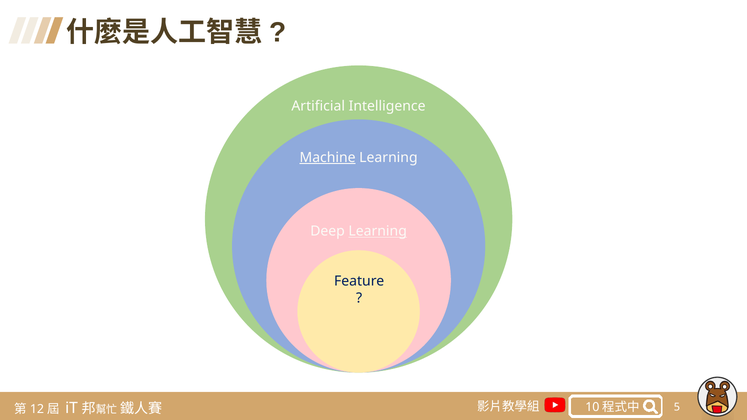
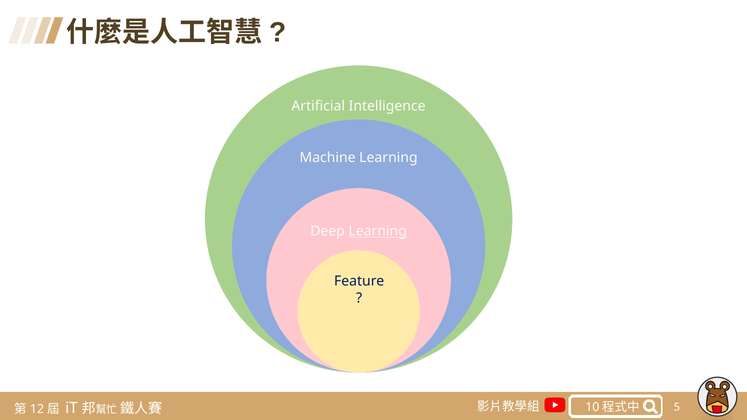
Machine underline: present -> none (328, 158)
